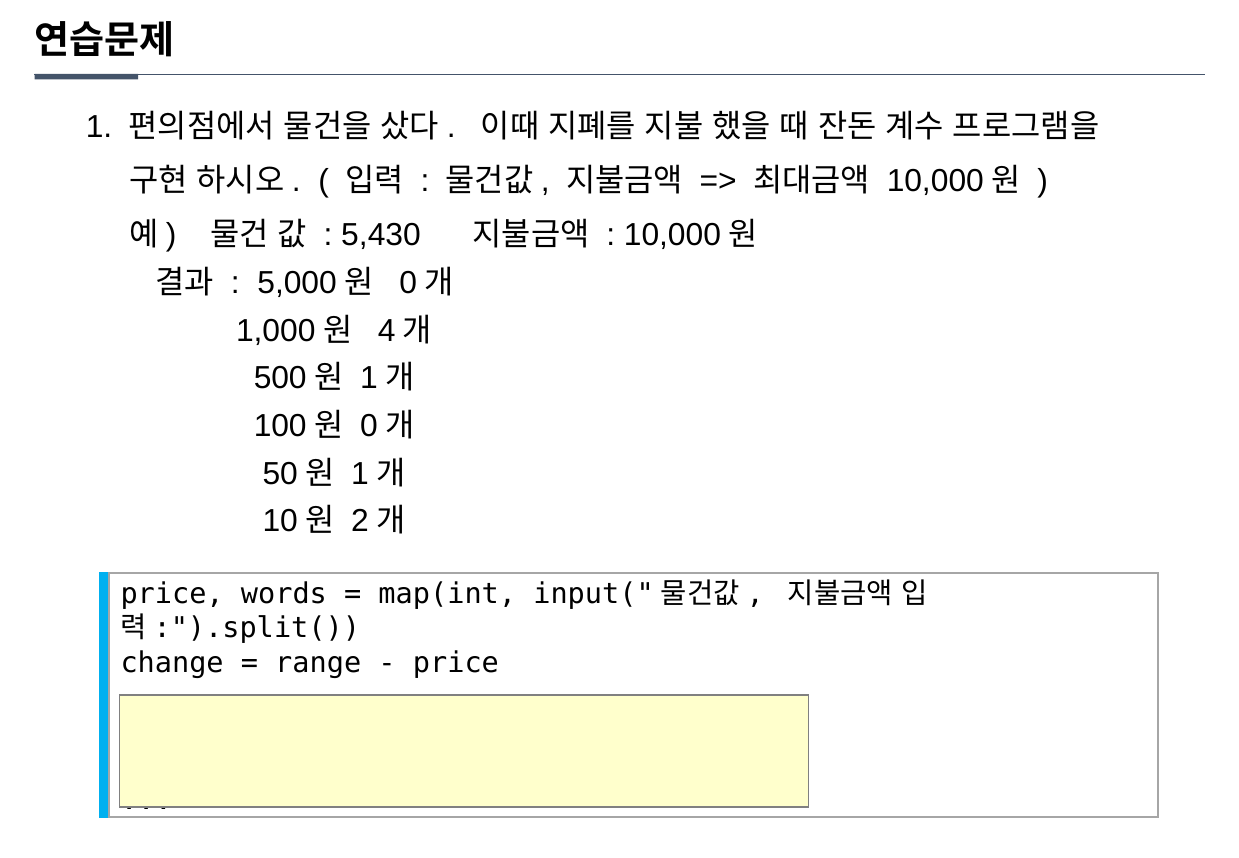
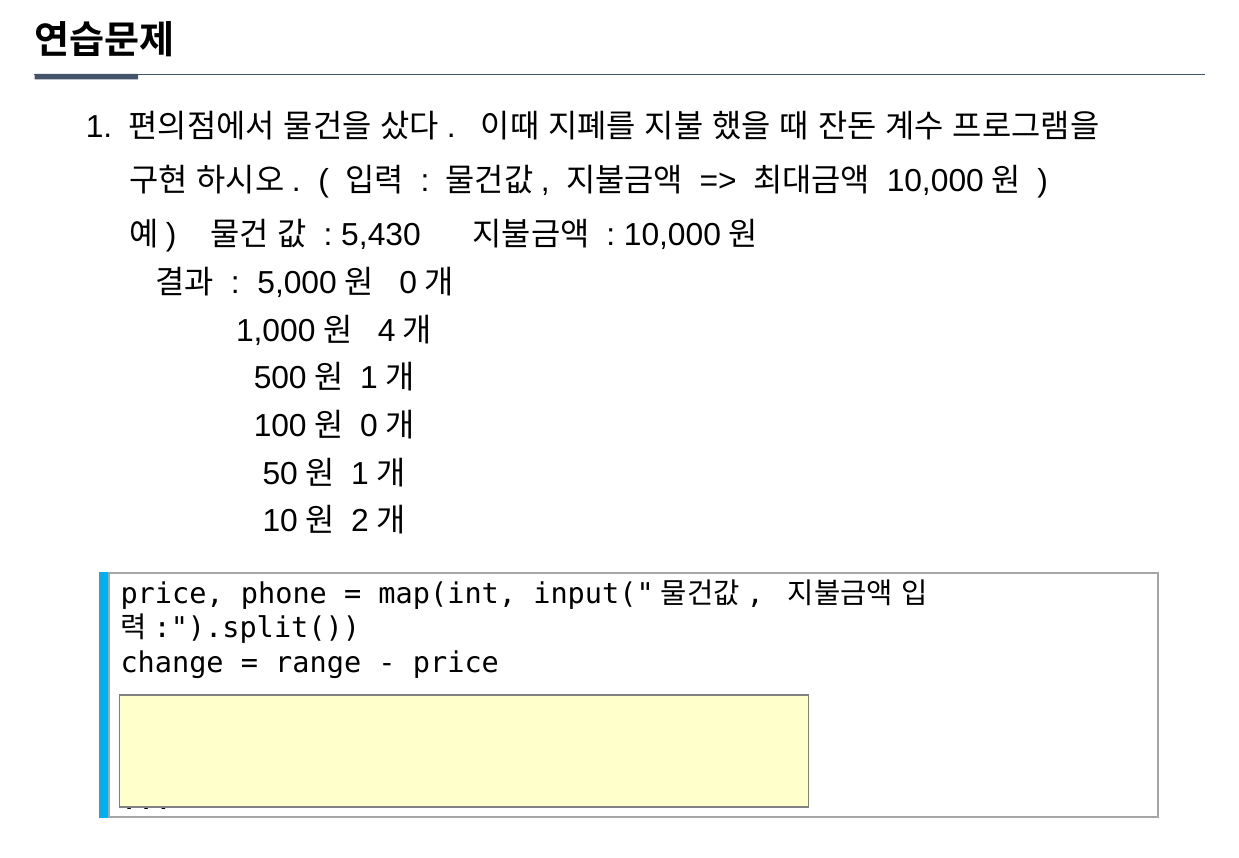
words: words -> phone (284, 594)
